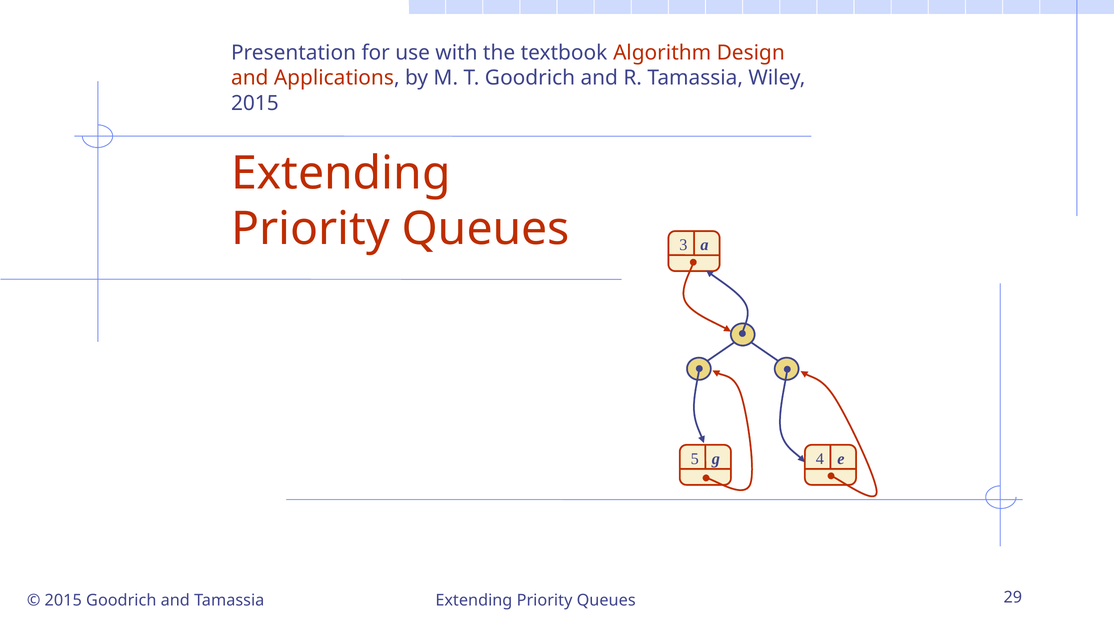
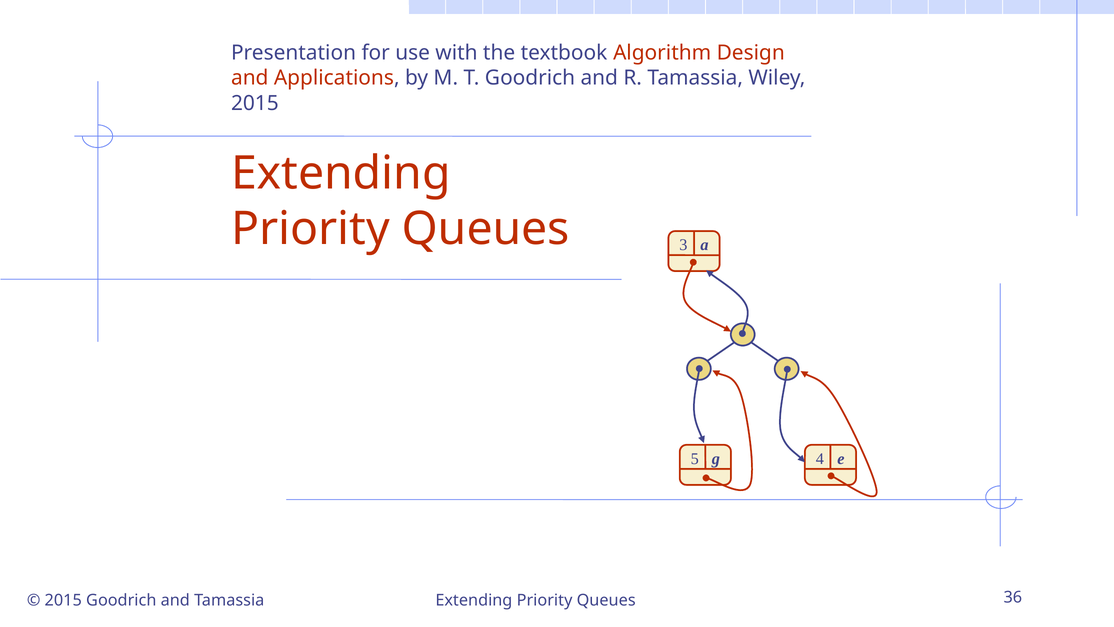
29: 29 -> 36 (1013, 597)
